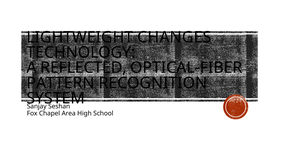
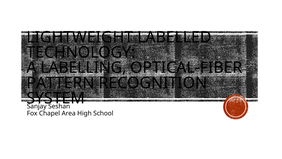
CHANGES: CHANGES -> LABELLED (174, 37)
REFLECTED: REFLECTED -> LABELLING (83, 68)
